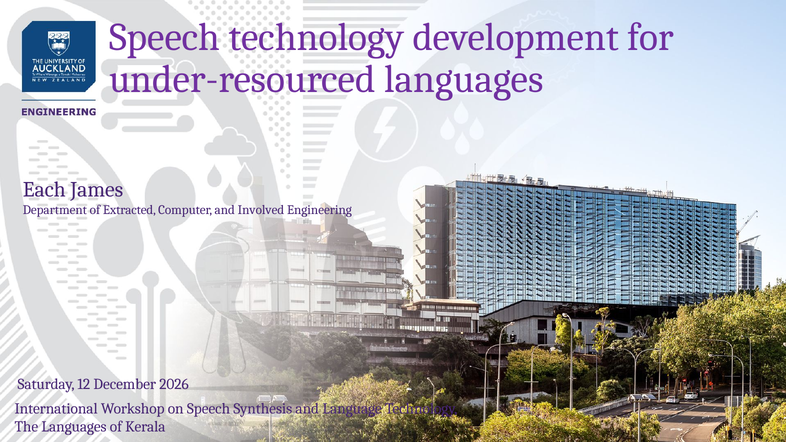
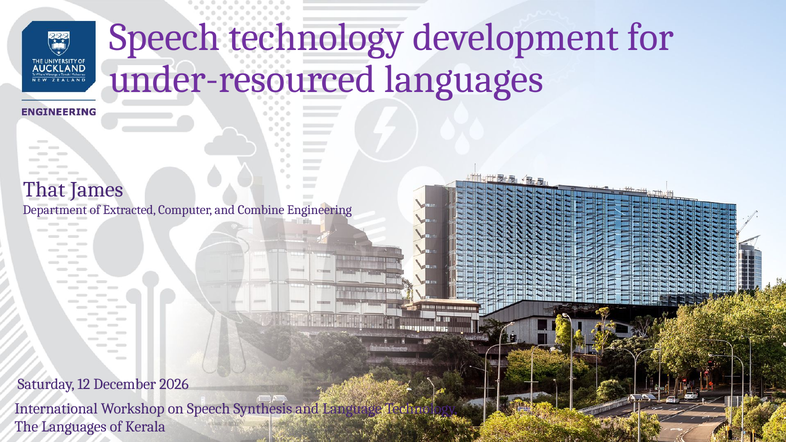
Each: Each -> That (44, 190)
Involved: Involved -> Combine (261, 210)
